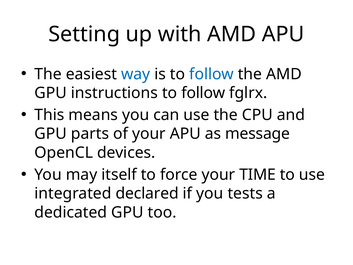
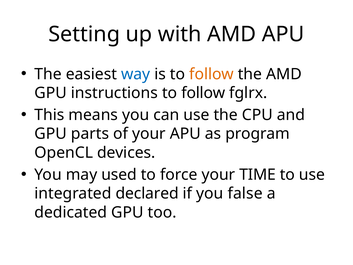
follow colour: blue -> orange (211, 74)
message: message -> program (258, 134)
itself: itself -> used (119, 174)
tests: tests -> false (245, 193)
